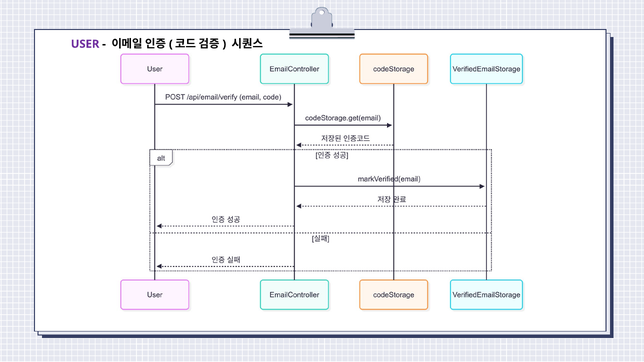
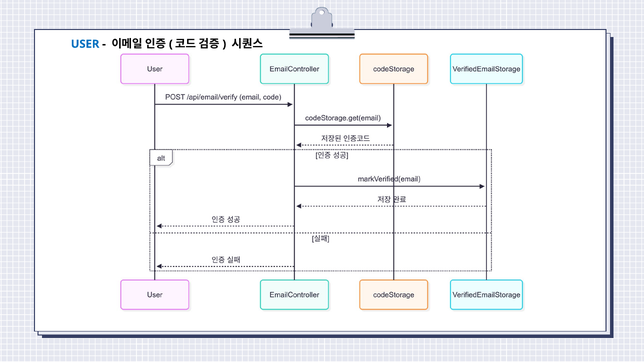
USER colour: purple -> blue (85, 44)
